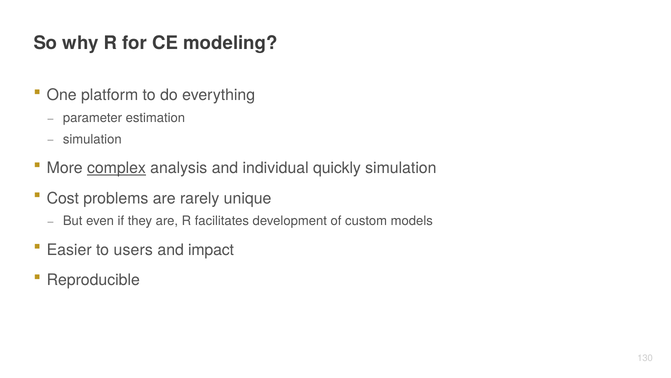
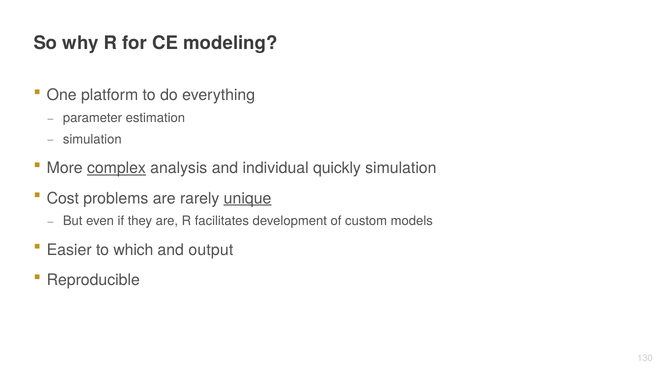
unique underline: none -> present (248, 198)
users: users -> which (133, 249)
impact: impact -> output (211, 249)
